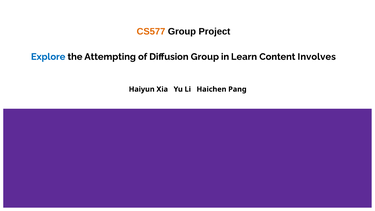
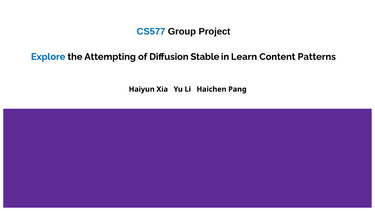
CS577 colour: orange -> blue (151, 32)
Diffusion Group: Group -> Stable (205, 57)
Involves: Involves -> Patterns (317, 57)
